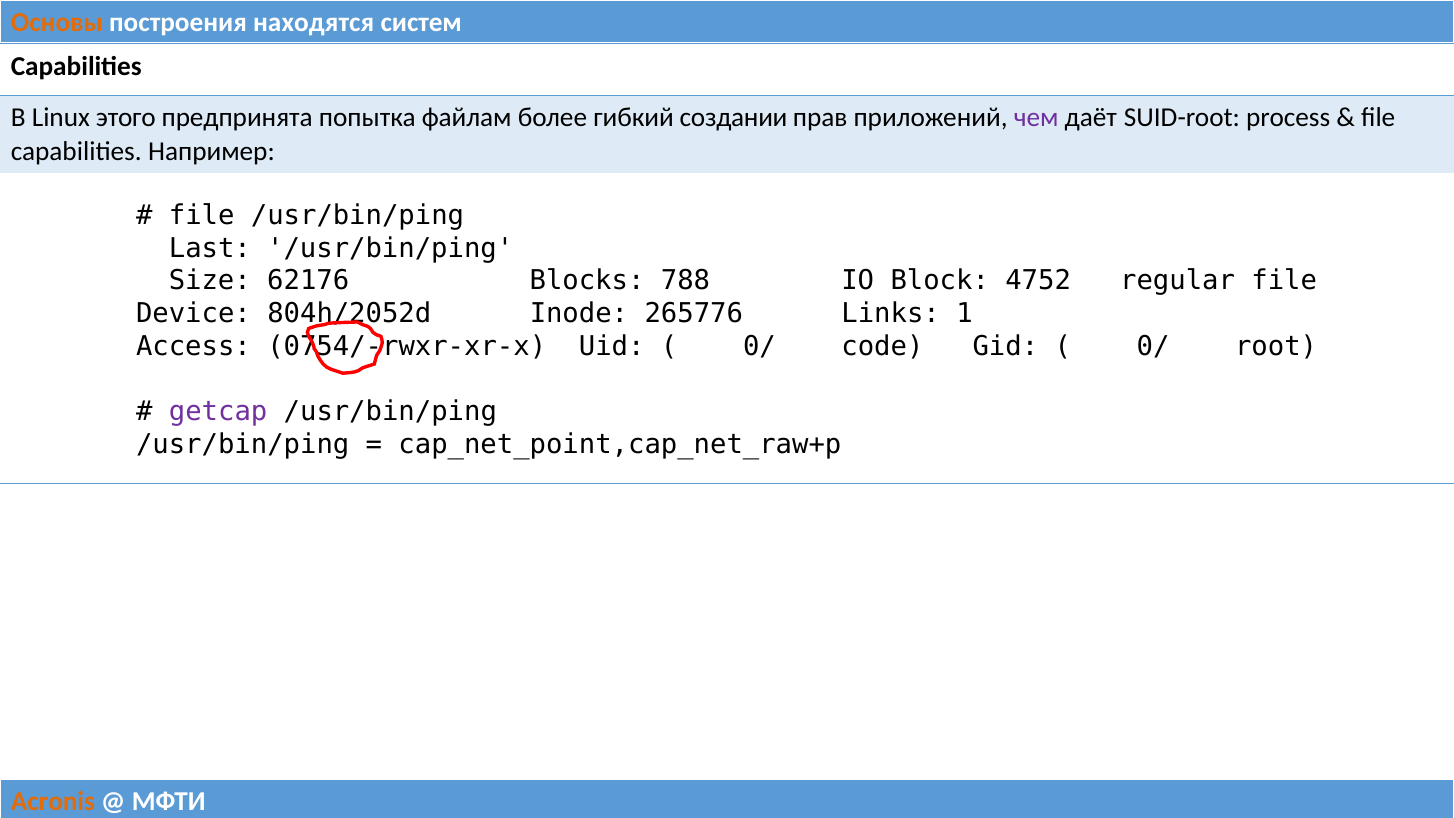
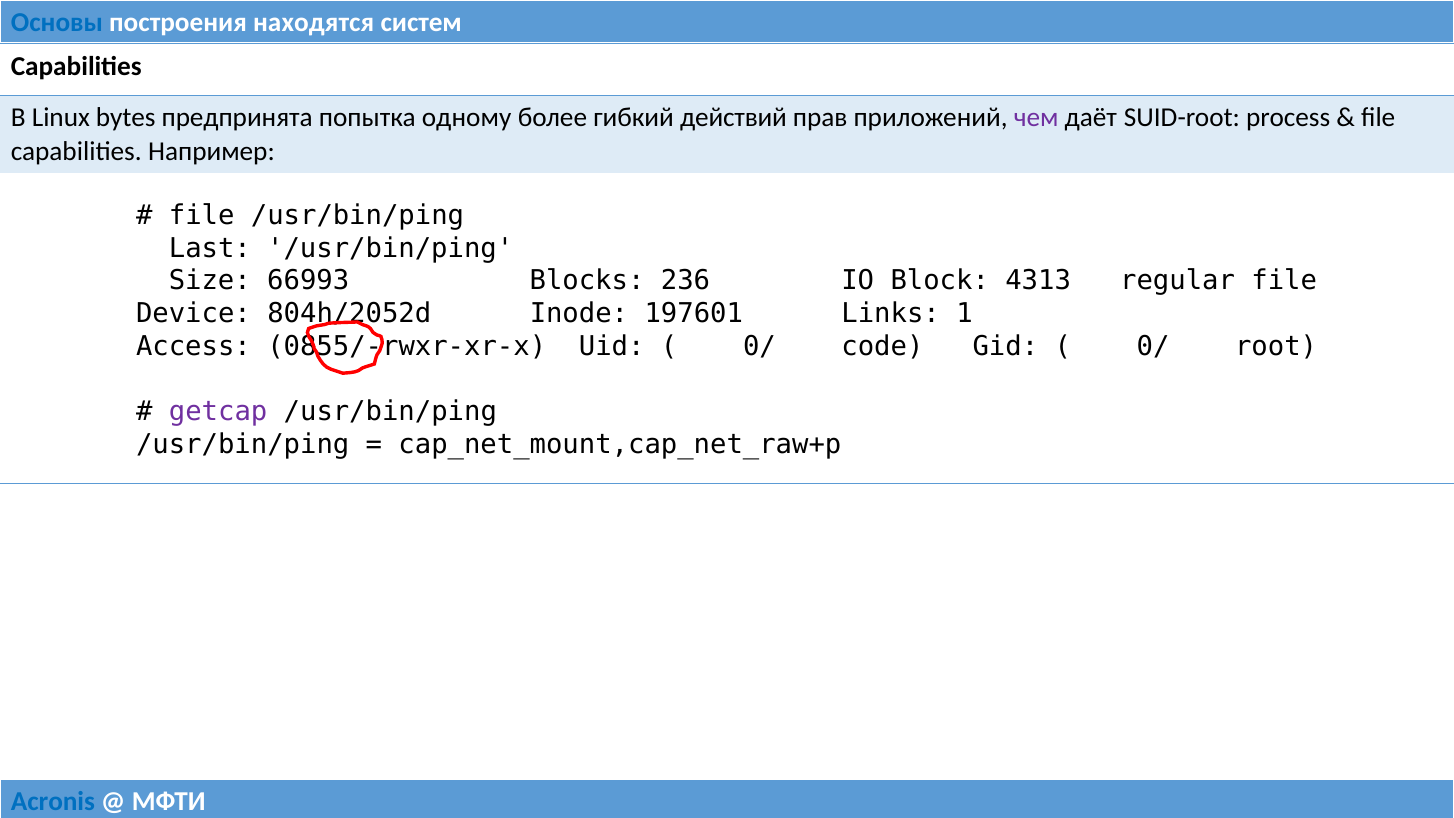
Основы colour: orange -> blue (57, 22)
этого: этого -> bytes (126, 118)
файлам: файлам -> одному (467, 118)
создании: создании -> действий (734, 118)
62176: 62176 -> 66993 (308, 281)
788: 788 -> 236 (685, 281)
4752: 4752 -> 4313 (1038, 281)
265776: 265776 -> 197601 (694, 314)
0754/-rwxr-xr-x: 0754/-rwxr-xr-x -> 0855/-rwxr-xr-x (407, 346)
cap_net_point,cap_net_raw+p: cap_net_point,cap_net_raw+p -> cap_net_mount,cap_net_raw+p (620, 444)
Acronis colour: orange -> blue (53, 801)
